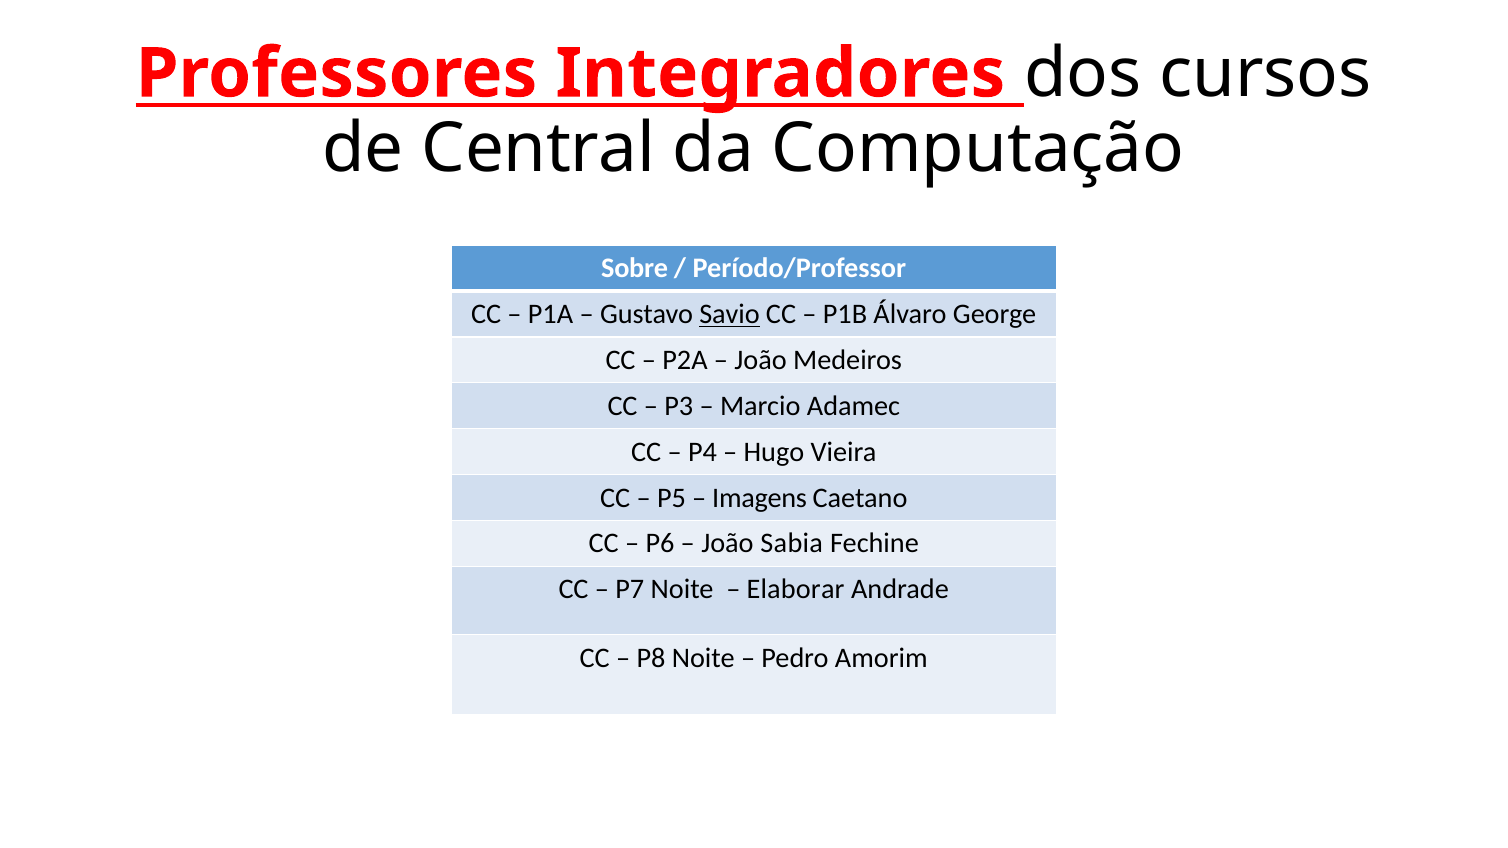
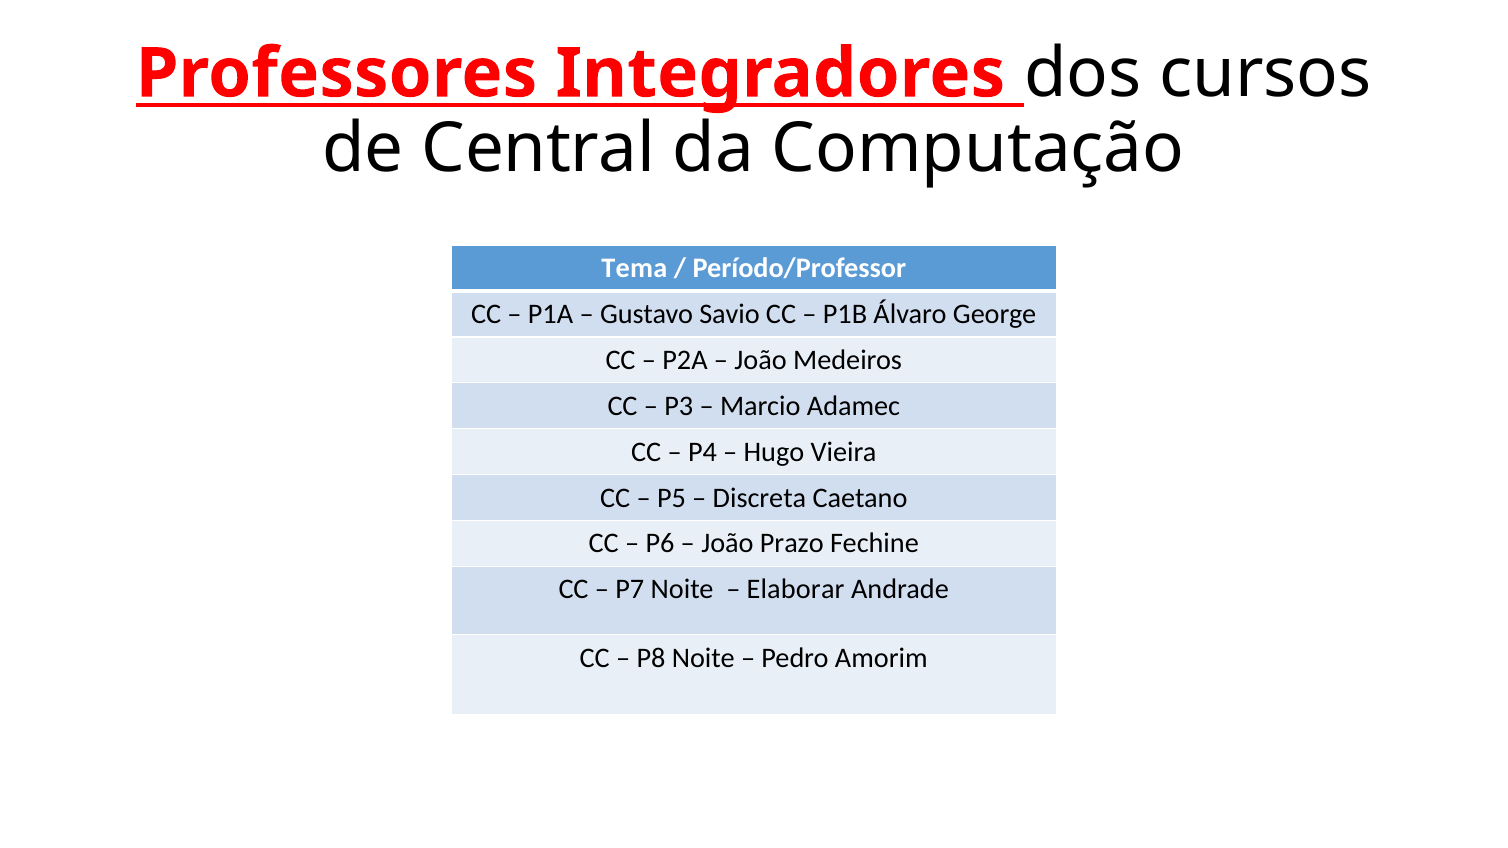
Sobre: Sobre -> Tema (634, 269)
Savio underline: present -> none (730, 314)
Imagens: Imagens -> Discreta (759, 498)
Sabia: Sabia -> Prazo (792, 544)
